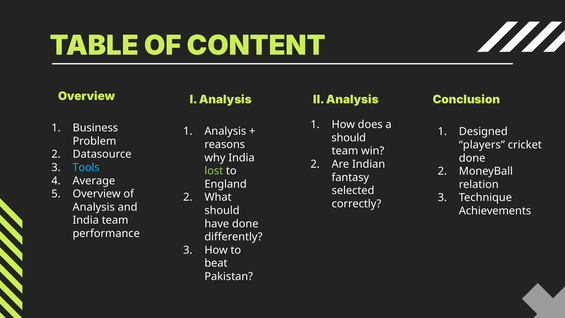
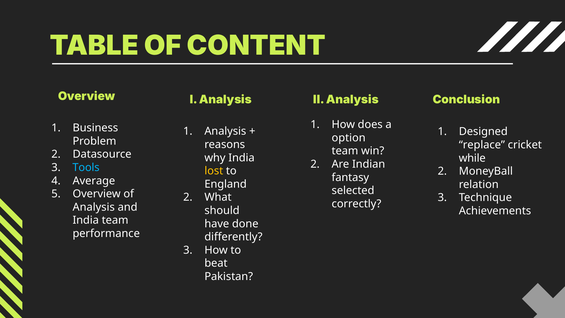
should: should -> option (349, 138)
players: players -> replace (482, 145)
done: done -> while (472, 158)
lost colour: light green -> yellow (214, 171)
